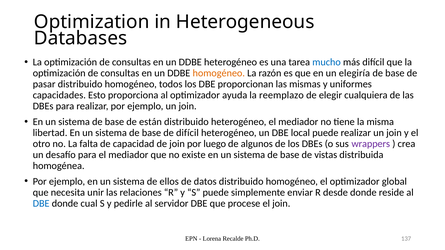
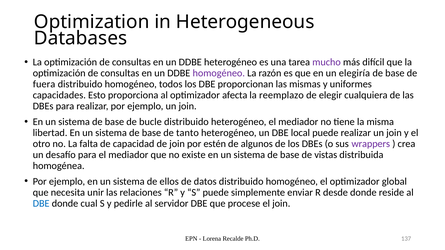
mucho colour: blue -> purple (327, 62)
homogéneo colour: orange -> purple (219, 73)
pasar: pasar -> fuera (44, 84)
ayuda: ayuda -> afecta (235, 95)
están: están -> bucle (150, 122)
de difícil: difícil -> tanto (187, 133)
luego: luego -> estén (215, 144)
